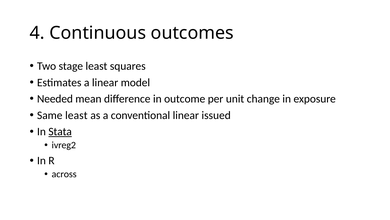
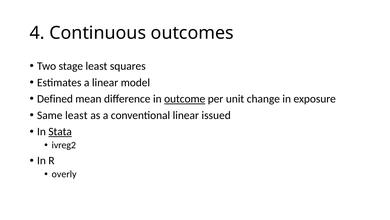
Needed: Needed -> Defined (55, 99)
outcome underline: none -> present (185, 99)
across: across -> overly (64, 174)
